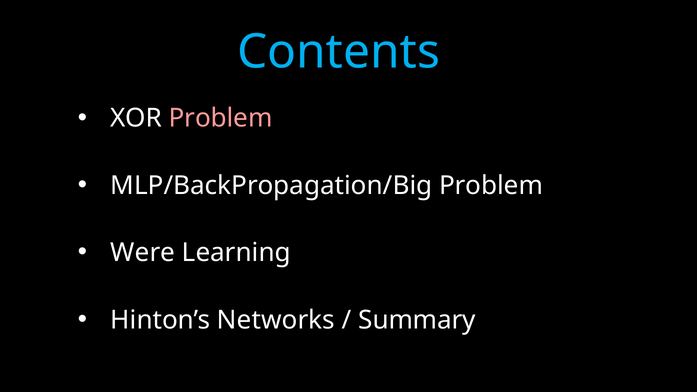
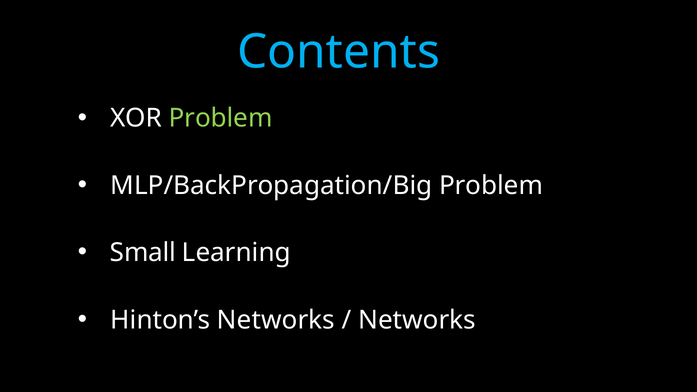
Problem colour: pink -> light green (221, 118)
Were: Were -> Small (143, 253)
Summary: Summary -> Networks (417, 320)
